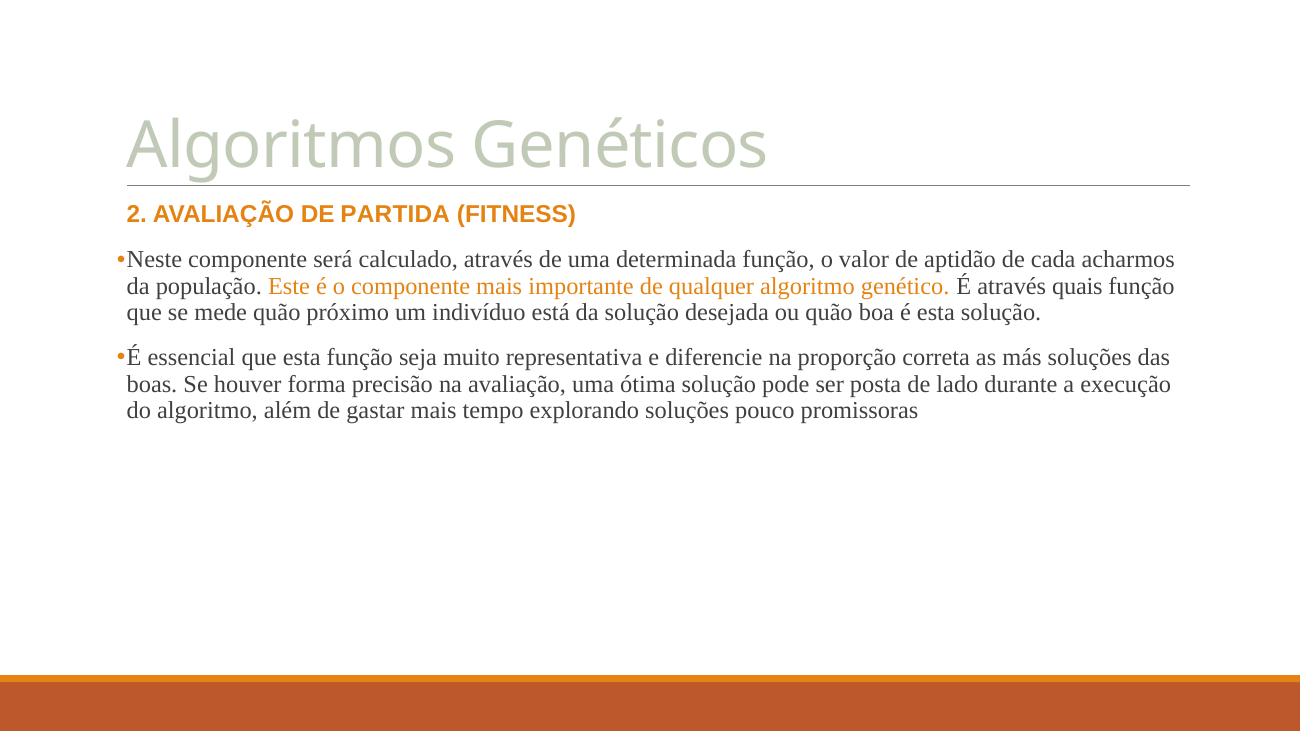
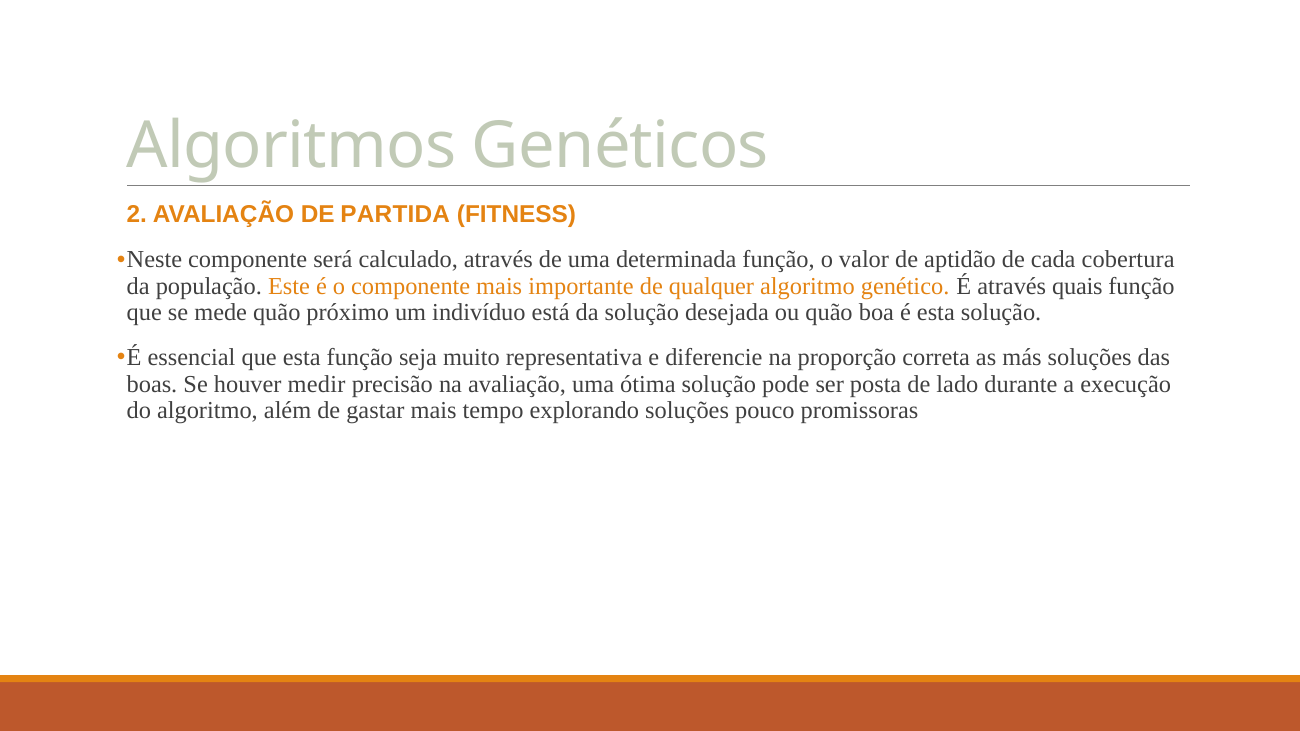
acharmos: acharmos -> cobertura (1128, 260)
forma: forma -> medir (317, 384)
